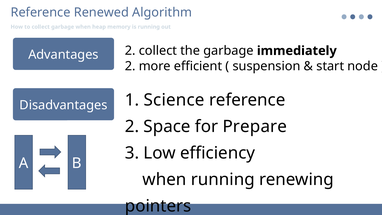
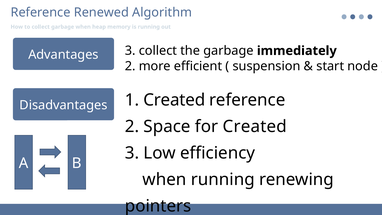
Advantages 2: 2 -> 3 (130, 51)
1 Science: Science -> Created (174, 100)
for Prepare: Prepare -> Created (255, 126)
